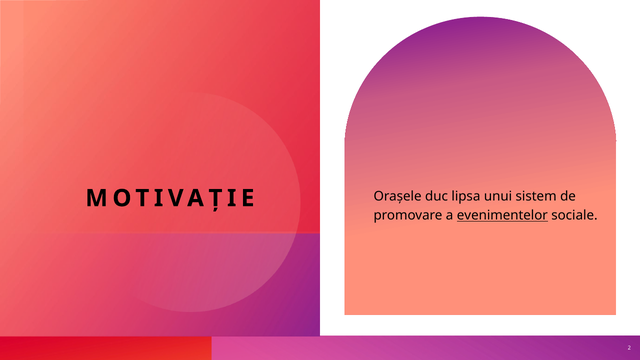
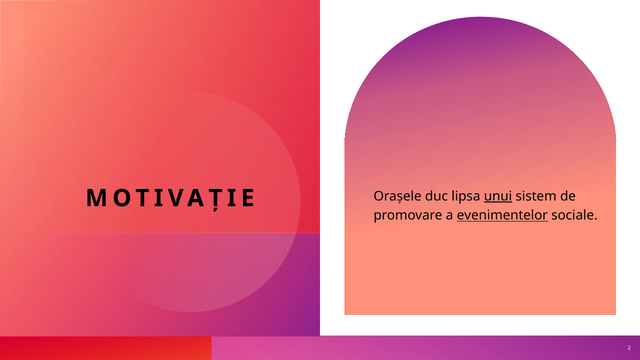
unui underline: none -> present (498, 196)
